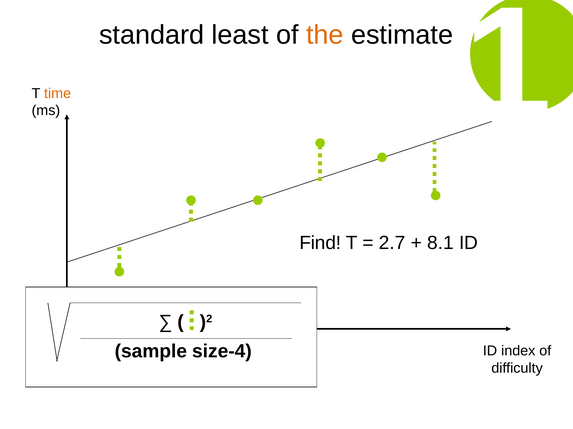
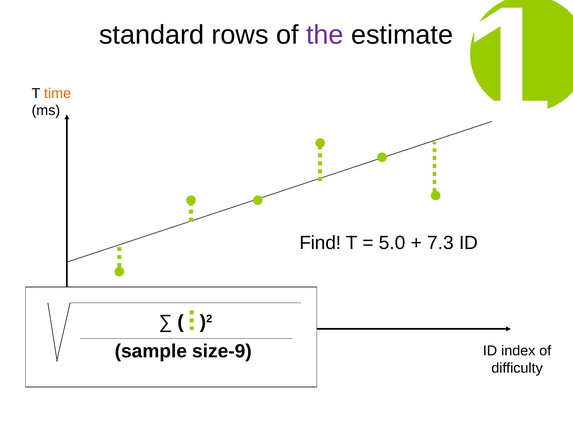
least: least -> rows (240, 35)
the colour: orange -> purple (325, 35)
2.7: 2.7 -> 5.0 (392, 243)
8.1: 8.1 -> 7.3 (440, 243)
size-4: size-4 -> size-9 (222, 352)
